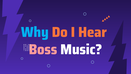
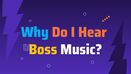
Boss colour: pink -> yellow (43, 49)
